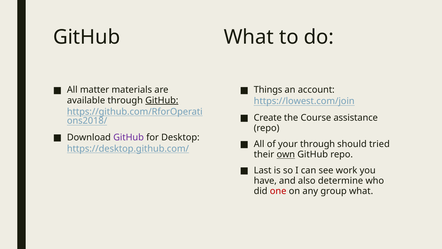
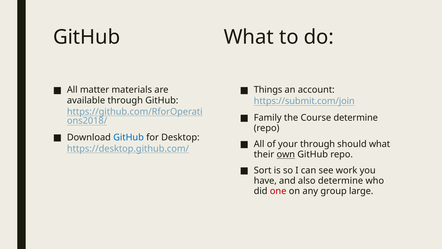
GitHub underline: present -> none (162, 100)
https://lowest.com/join: https://lowest.com/join -> https://submit.com/join (304, 101)
Create: Create -> Family (268, 118)
Course assistance: assistance -> determine (356, 118)
GitHub colour: purple -> blue (129, 137)
should tried: tried -> what (380, 144)
Last: Last -> Sort (263, 170)
group what: what -> large (361, 191)
